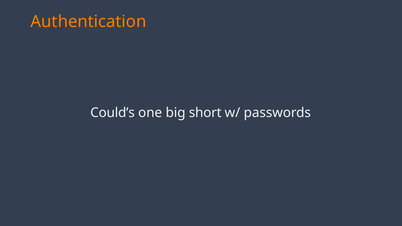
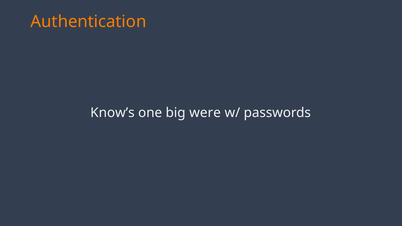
Could’s: Could’s -> Know’s (112, 113)
short: short -> were (205, 113)
